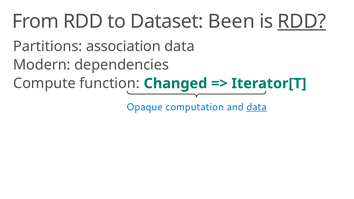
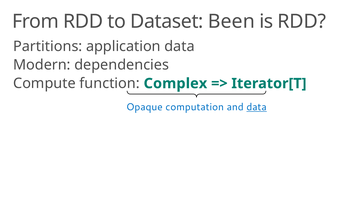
RDD underline: present -> none (302, 21)
association: association -> application (123, 46)
Changed: Changed -> Complex (175, 84)
